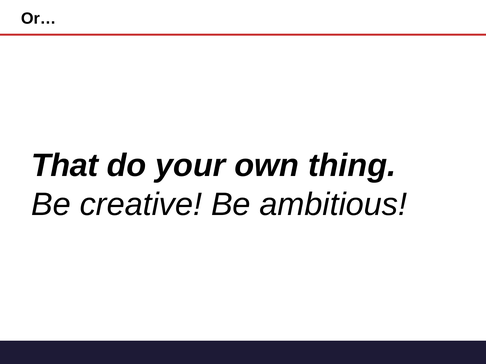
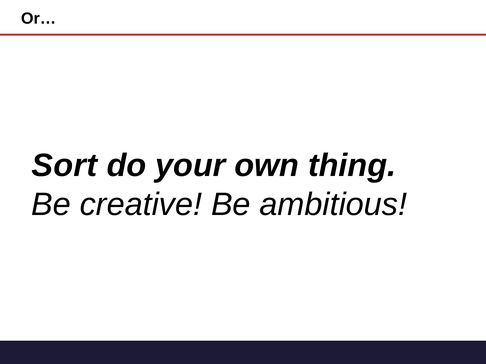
That: That -> Sort (64, 166)
